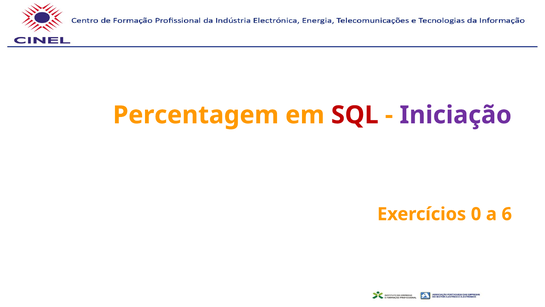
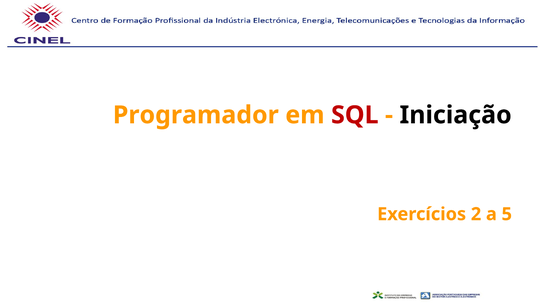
Percentagem: Percentagem -> Programador (196, 115)
Iniciação colour: purple -> black (456, 115)
0: 0 -> 2 (476, 214)
6: 6 -> 5 (507, 214)
